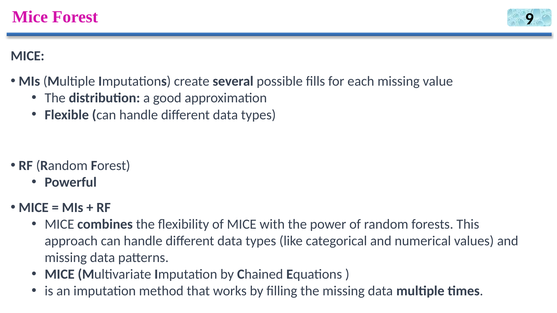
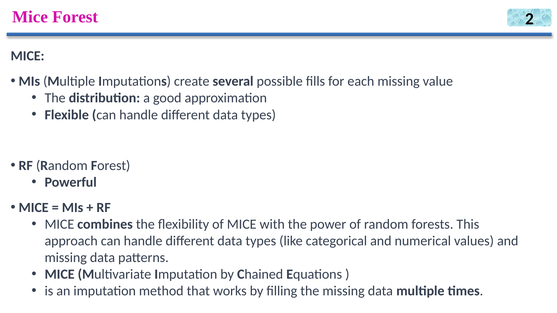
9: 9 -> 2 (529, 19)
